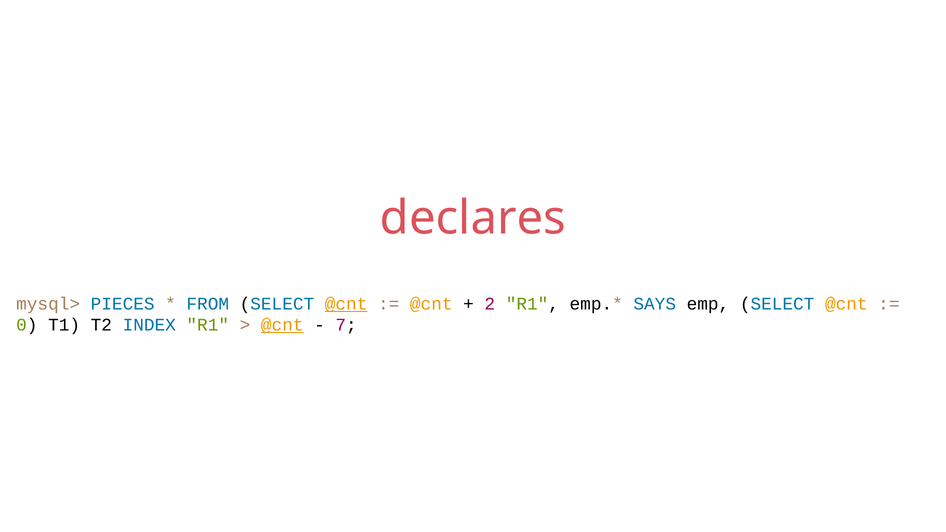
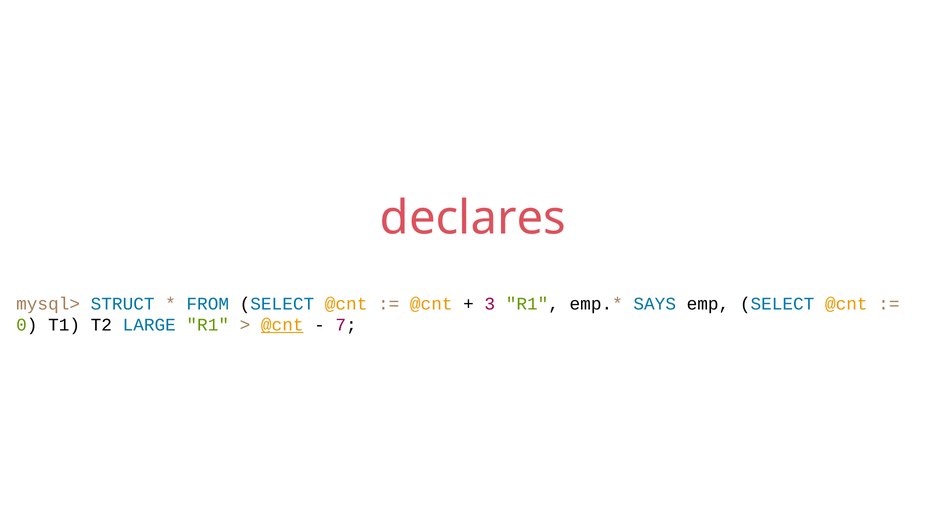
PIECES: PIECES -> STRUCT (123, 304)
@cnt underline: present -> none (346, 304)
2: 2 -> 3 (490, 304)
INDEX: INDEX -> LARGE (149, 325)
